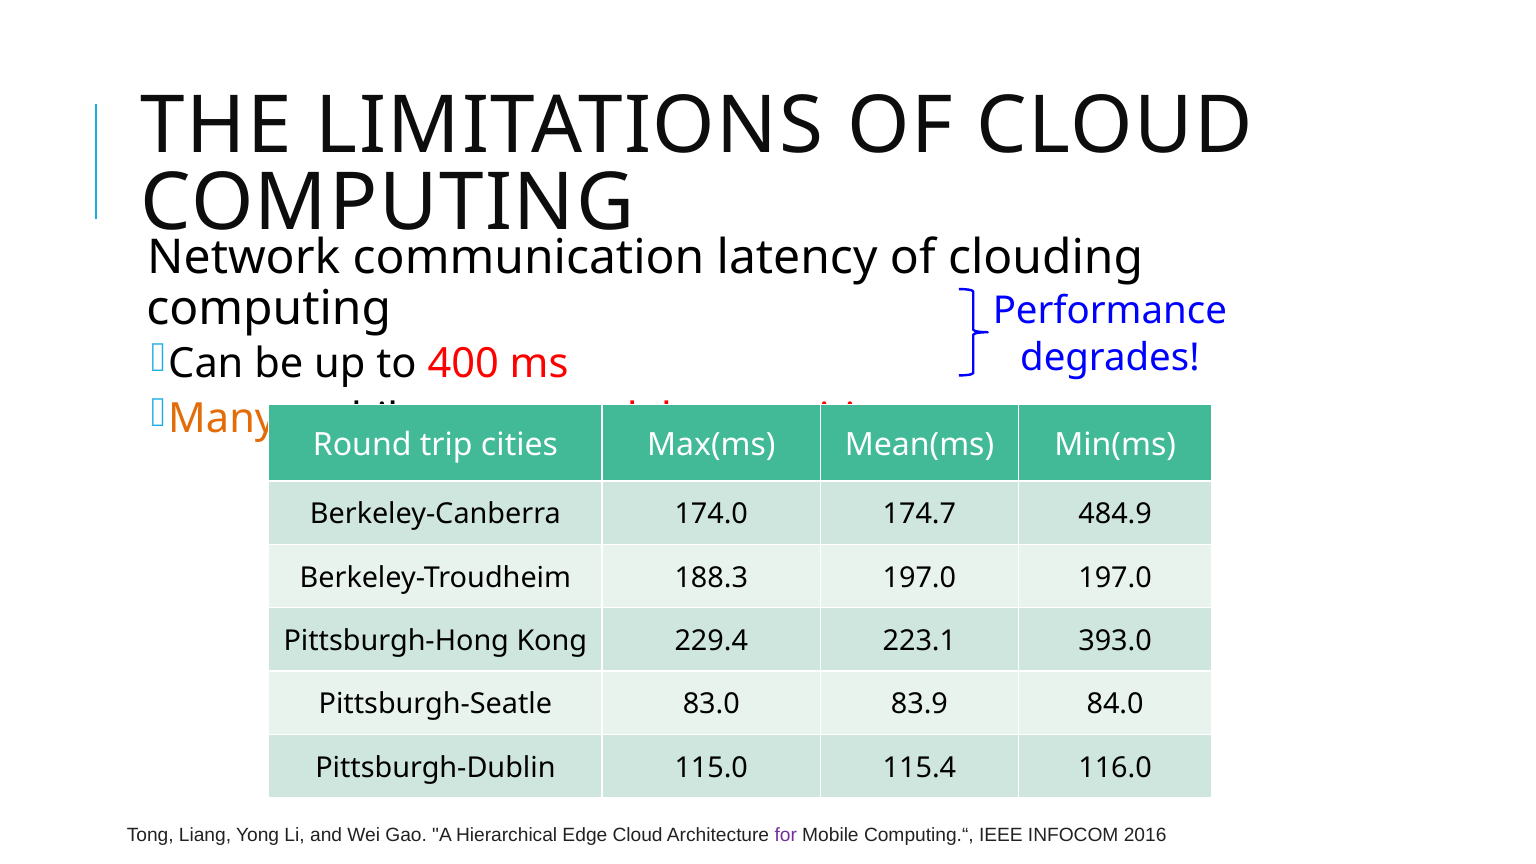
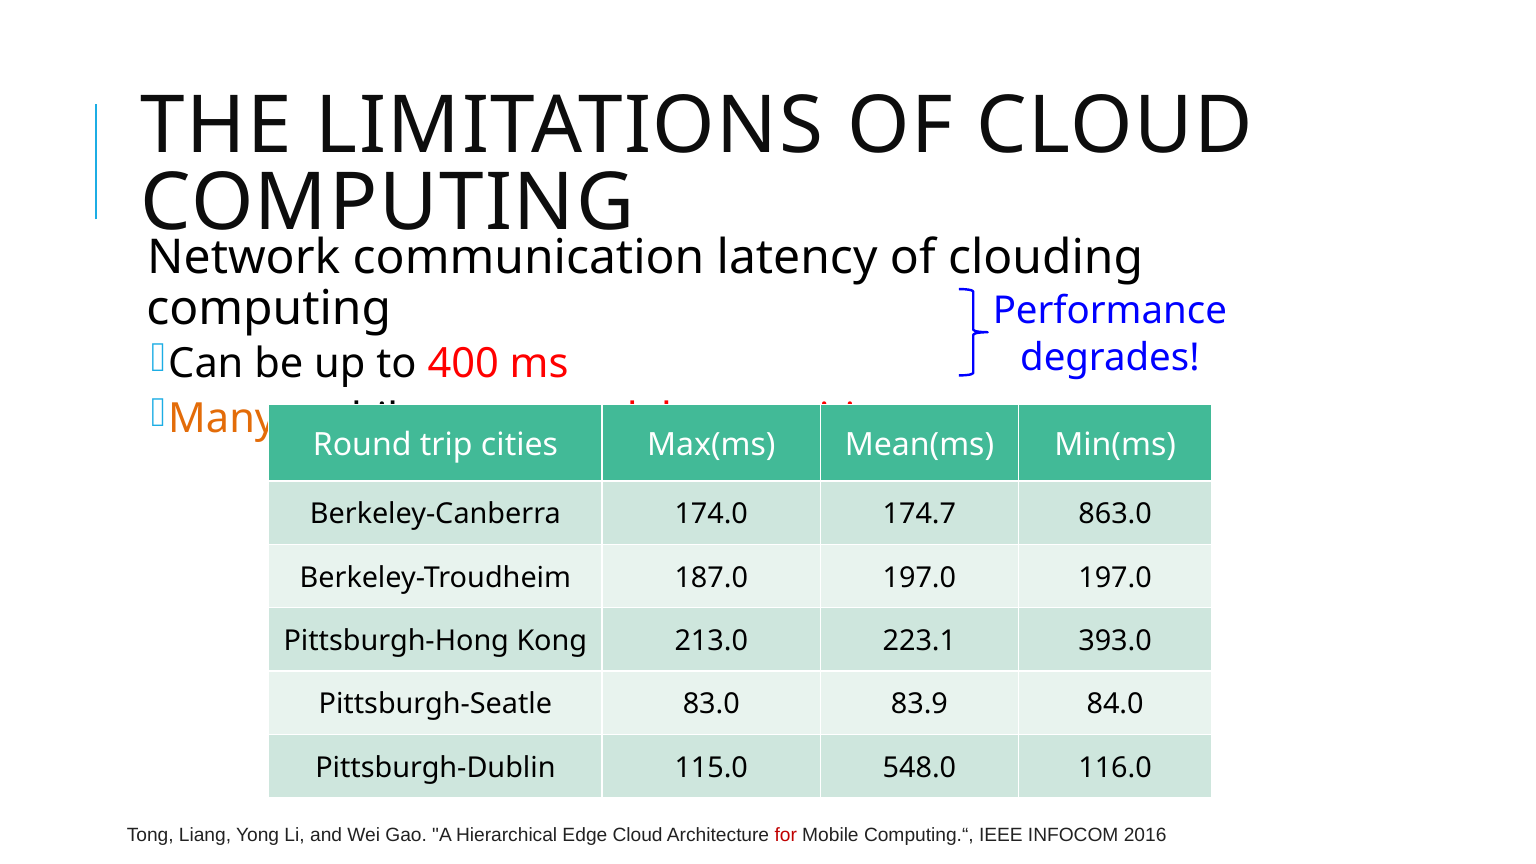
484.9: 484.9 -> 863.0 (1115, 514)
188.3: 188.3 -> 187.0 (711, 578)
229.4: 229.4 -> 213.0 (711, 641)
115.4: 115.4 -> 548.0 (919, 768)
for colour: purple -> red (786, 835)
